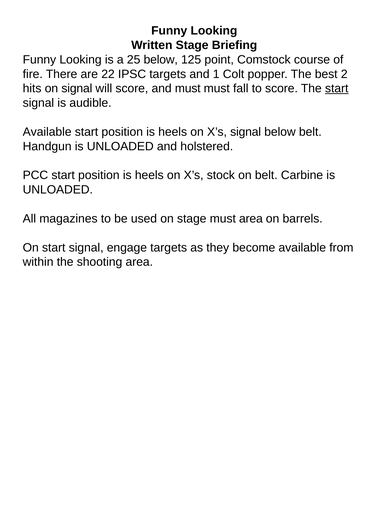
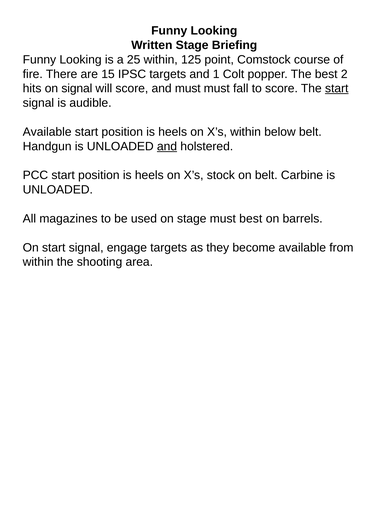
25 below: below -> within (161, 60)
22: 22 -> 15 (108, 74)
X’s signal: signal -> within (246, 132)
and underline: none -> present (167, 146)
must area: area -> best (251, 218)
